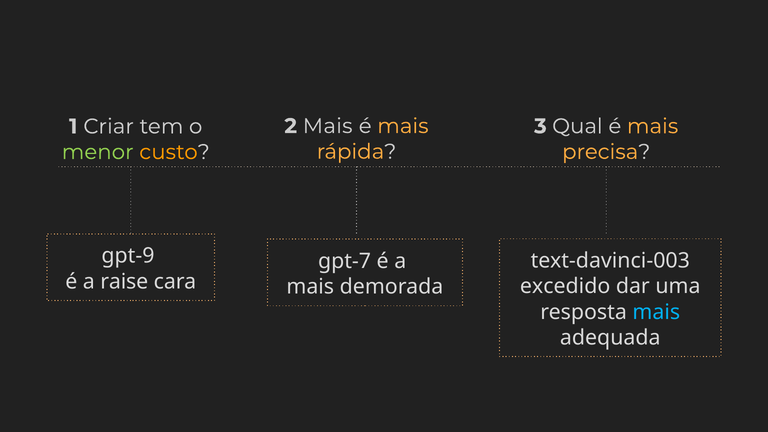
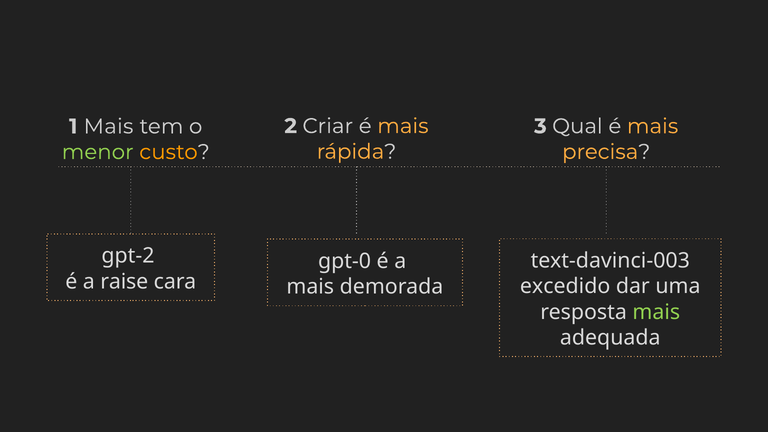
2 Mais: Mais -> Criar (328, 126)
1 Criar: Criar -> Mais (109, 126)
gpt-9: gpt-9 -> gpt-2 (128, 256)
gpt-7: gpt-7 -> gpt-0 (345, 261)
mais colour: light blue -> light green (656, 312)
